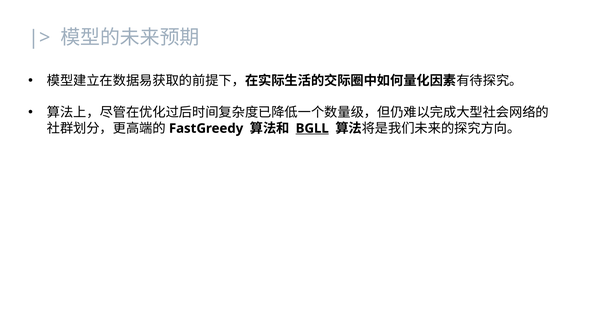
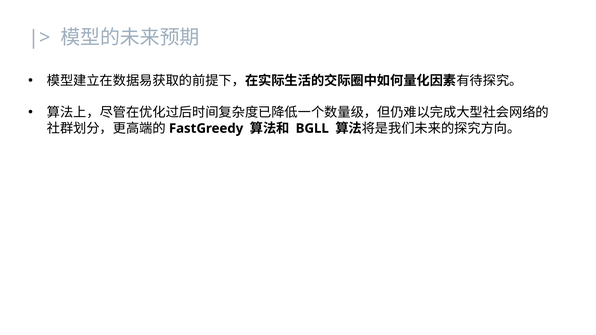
BGLL underline: present -> none (312, 128)
